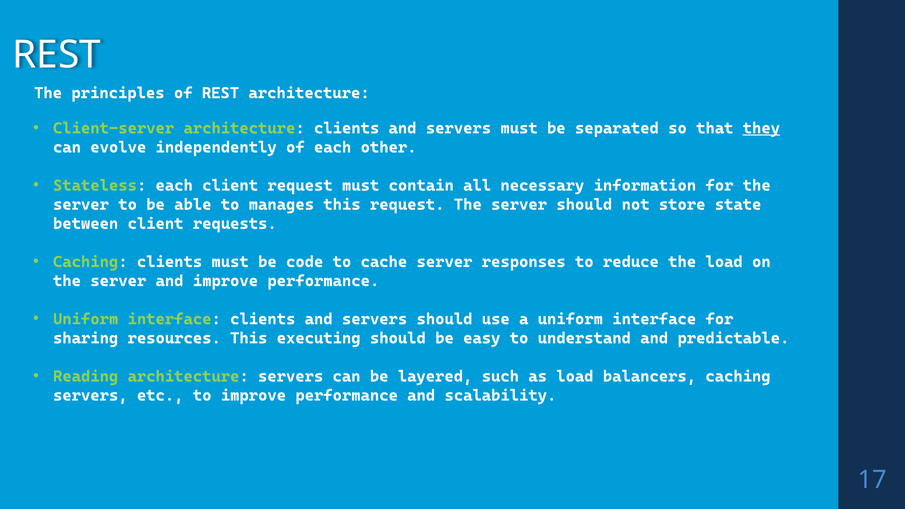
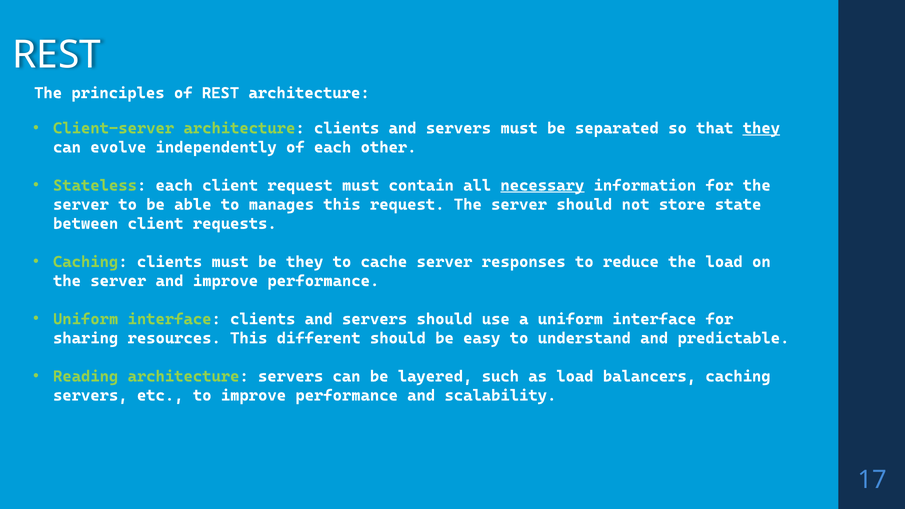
necessary underline: none -> present (542, 185)
be code: code -> they (305, 262)
executing: executing -> different (319, 338)
